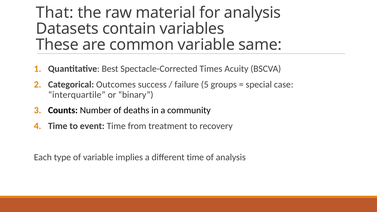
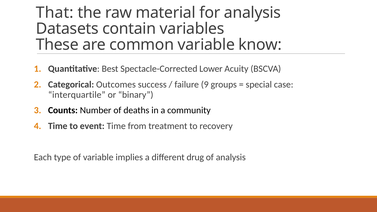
same: same -> know (260, 45)
Times: Times -> Lower (211, 69)
5: 5 -> 9 (205, 85)
different time: time -> drug (195, 157)
